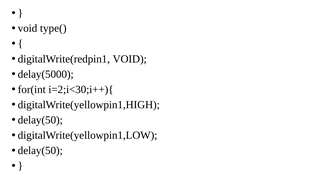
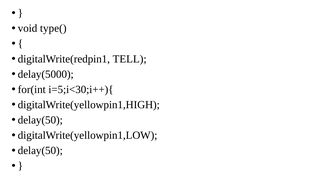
digitalWrite(redpin1 VOID: VOID -> TELL (130, 59)
i=2;i<30;i++){: i=2;i<30;i++){ -> i=5;i<30;i++){ (81, 89)
